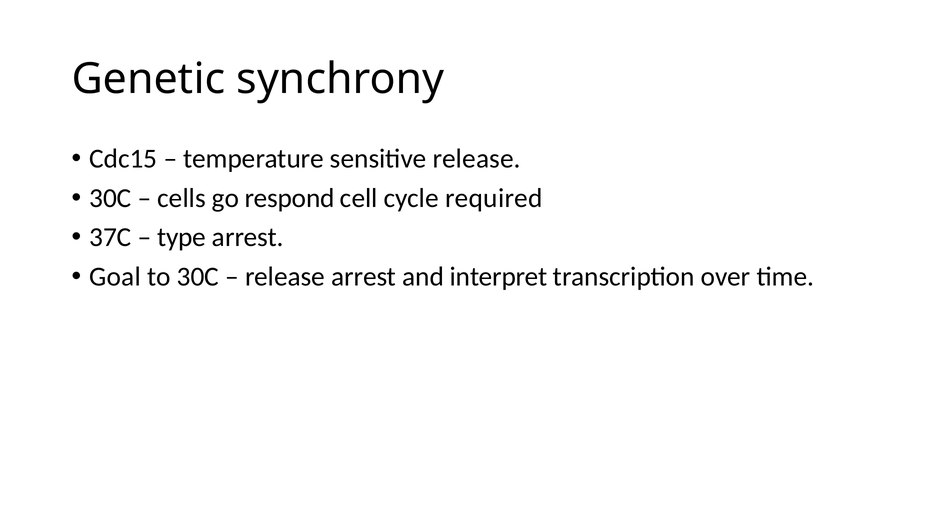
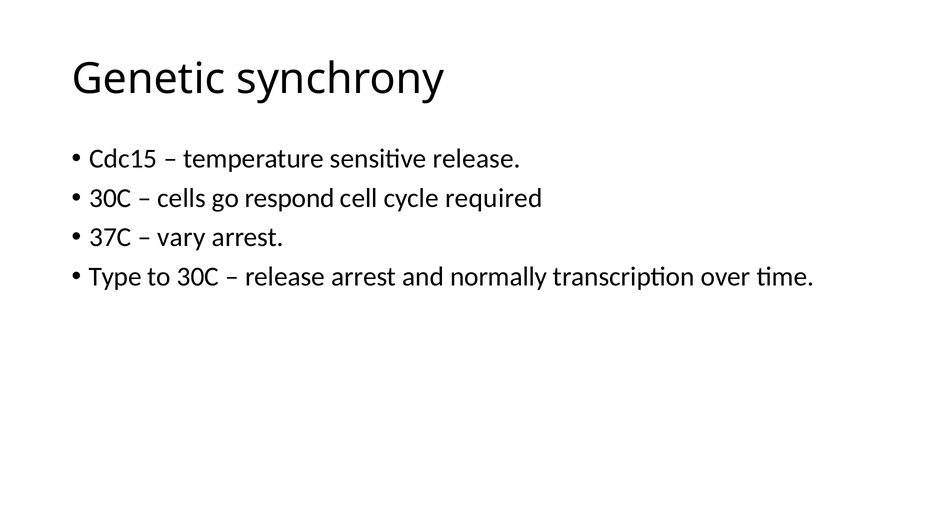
type: type -> vary (181, 238)
Goal: Goal -> Type (115, 277)
interpret: interpret -> normally (499, 277)
